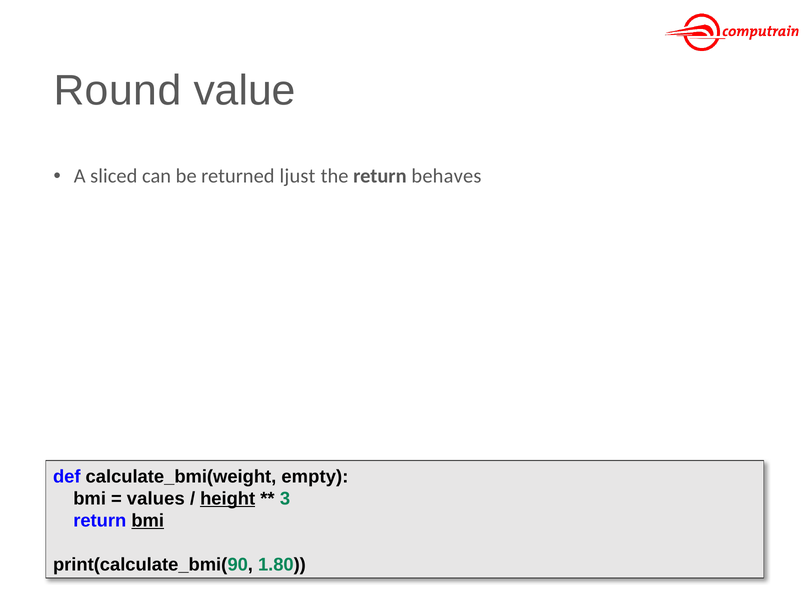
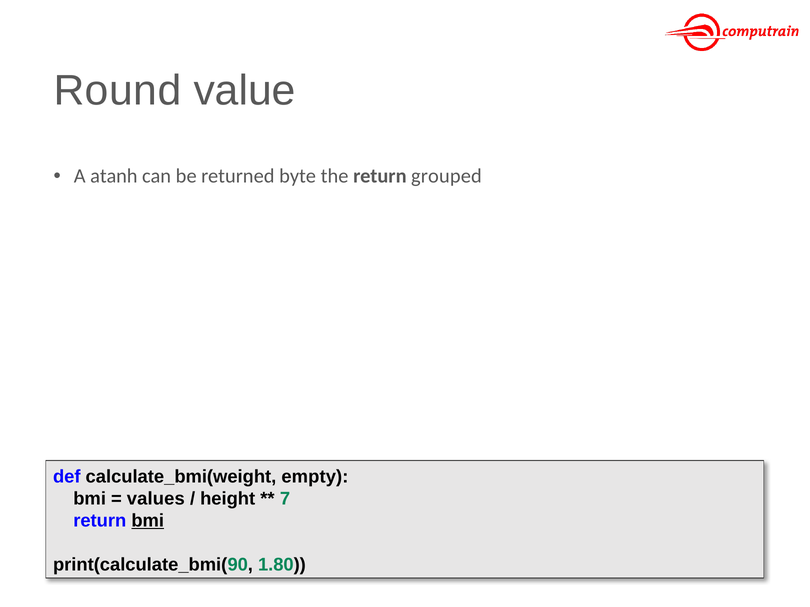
sliced: sliced -> atanh (114, 176)
ljust: ljust -> byte (298, 176)
behaves: behaves -> grouped (446, 176)
height underline: present -> none (228, 499)
3: 3 -> 7 (285, 499)
